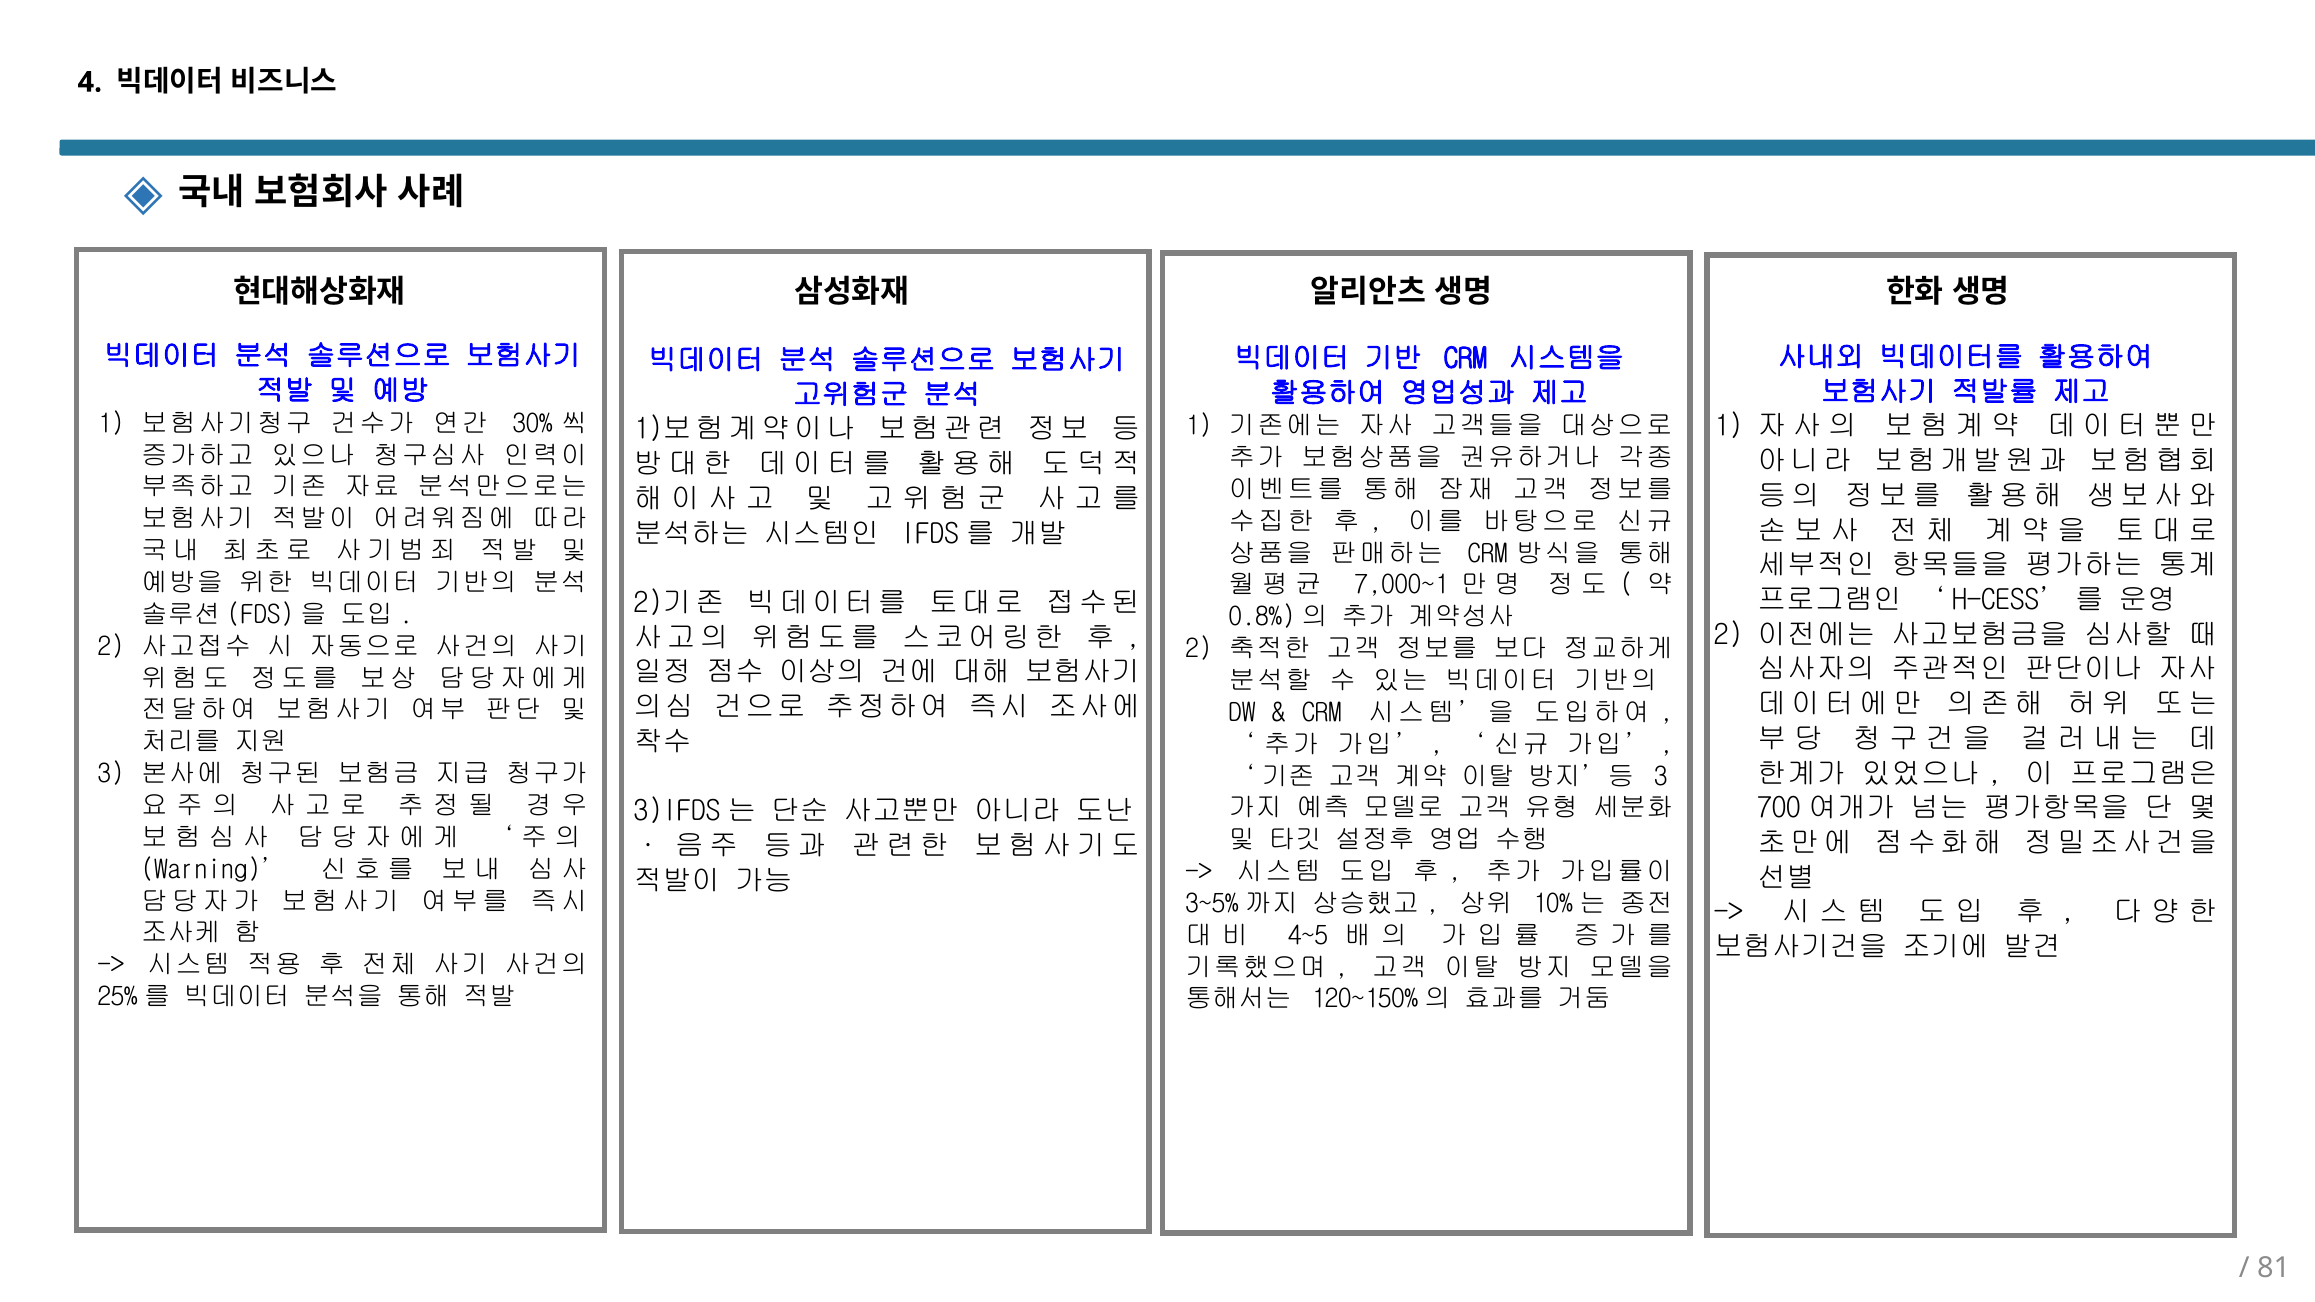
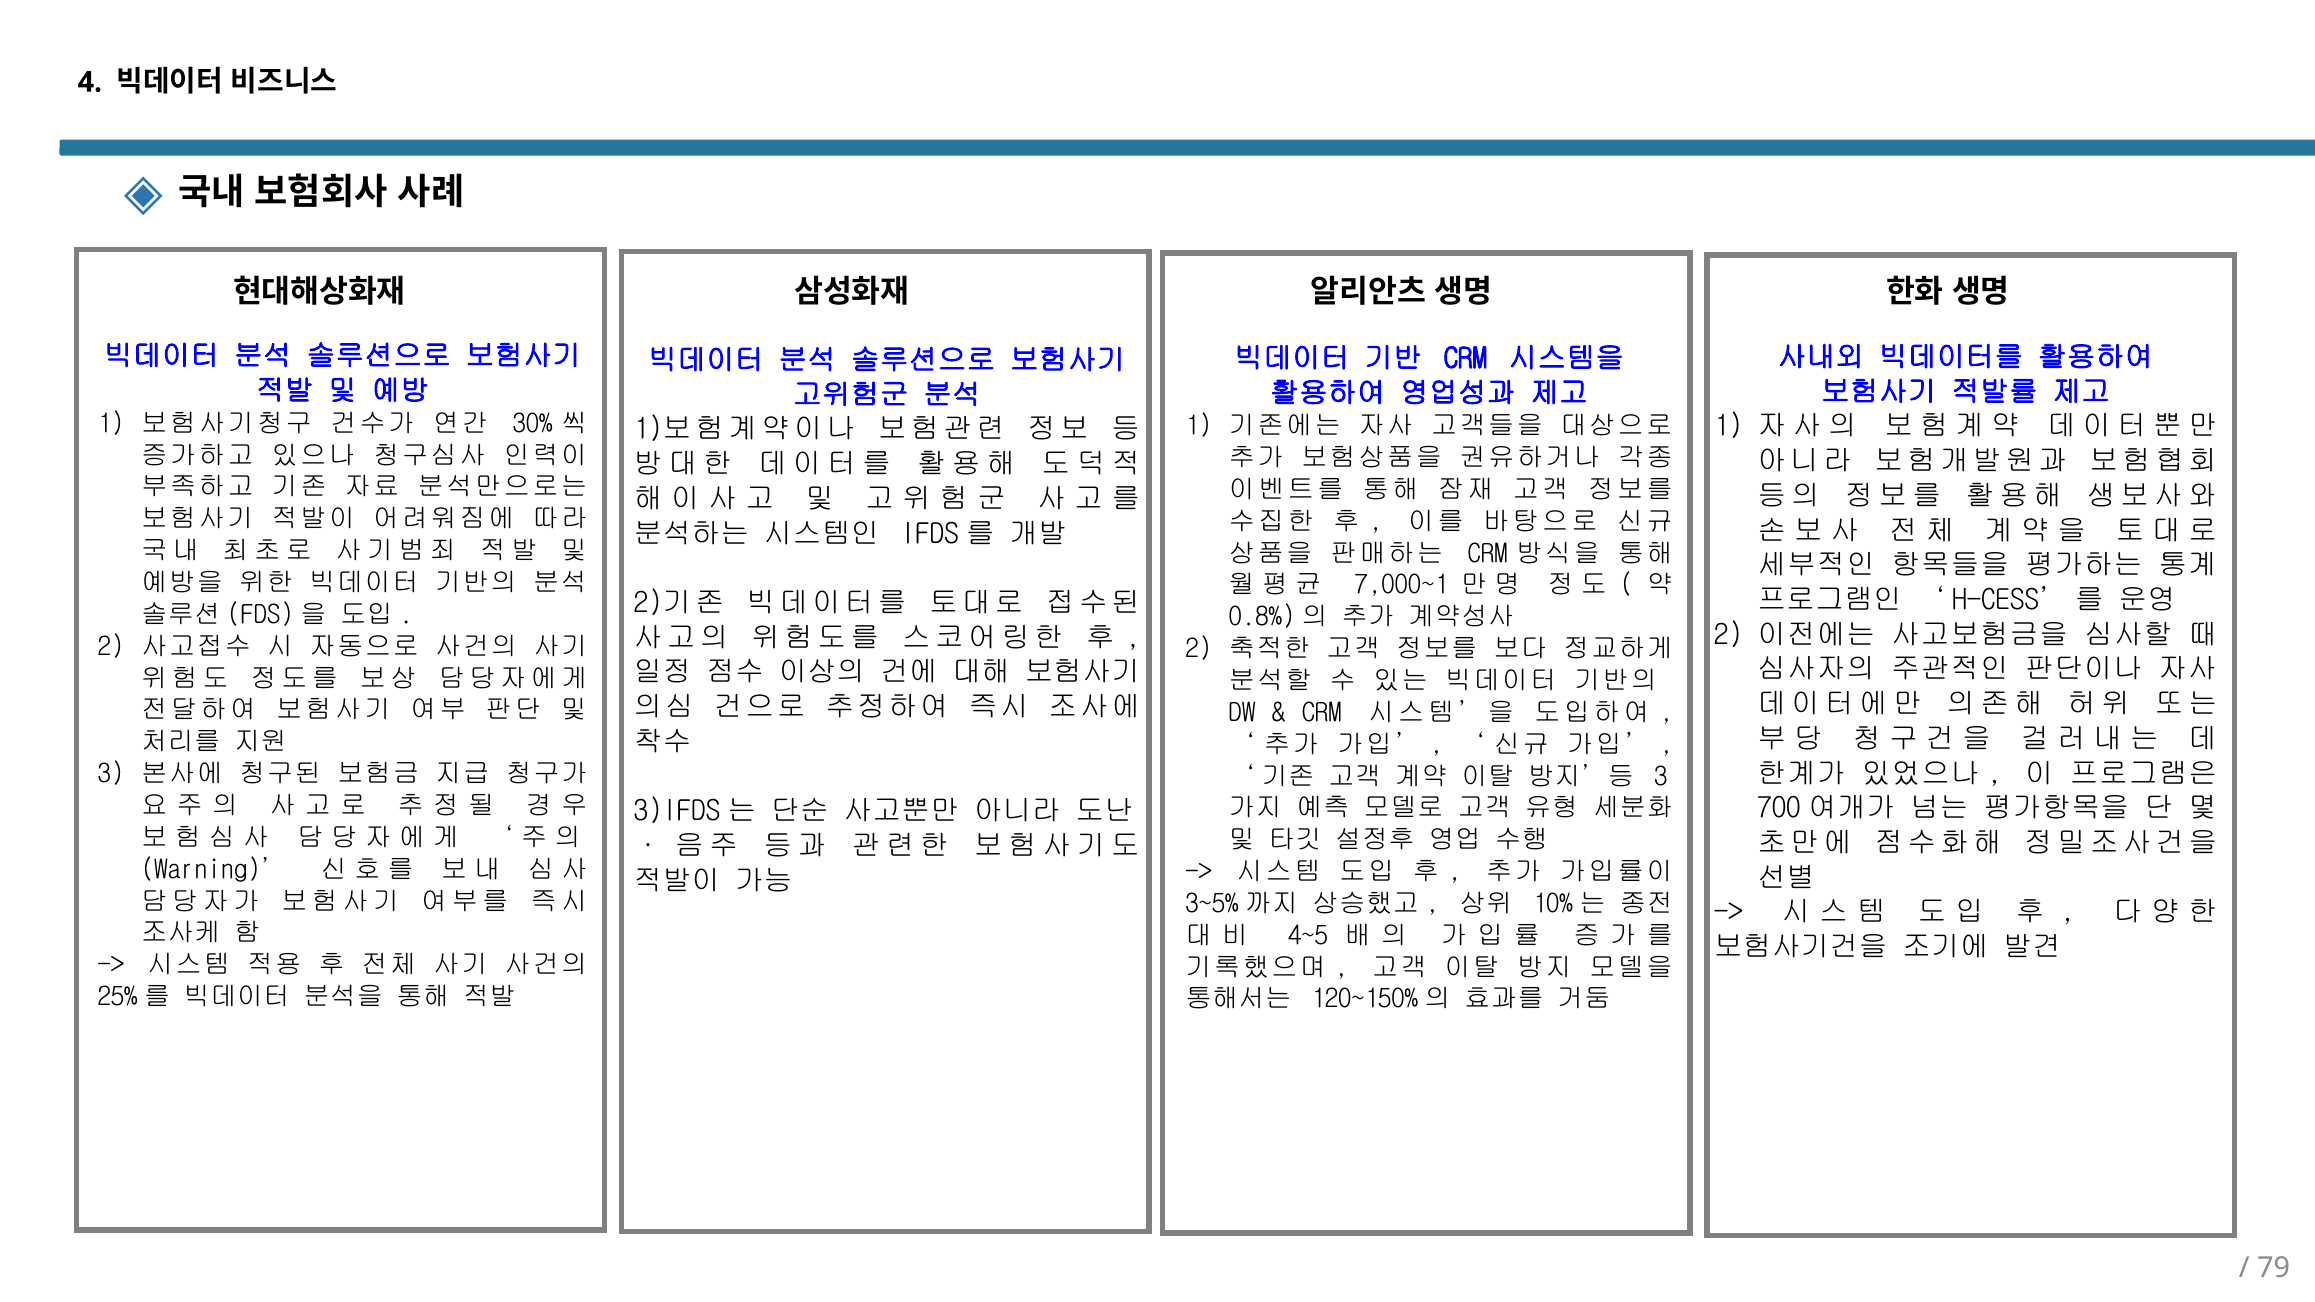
81: 81 -> 79 (2274, 1269)
